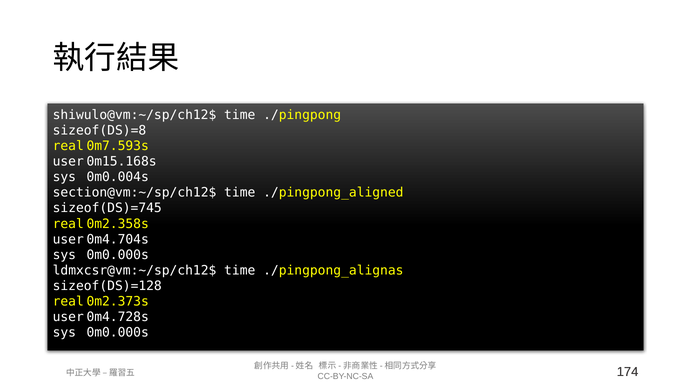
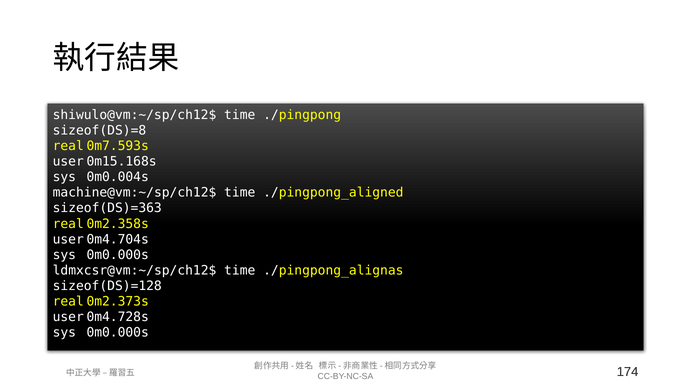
section@vm:~/sp/ch12$: section@vm:~/sp/ch12$ -> machine@vm:~/sp/ch12$ (135, 192)
sizeof(DS)=745: sizeof(DS)=745 -> sizeof(DS)=363 (107, 208)
